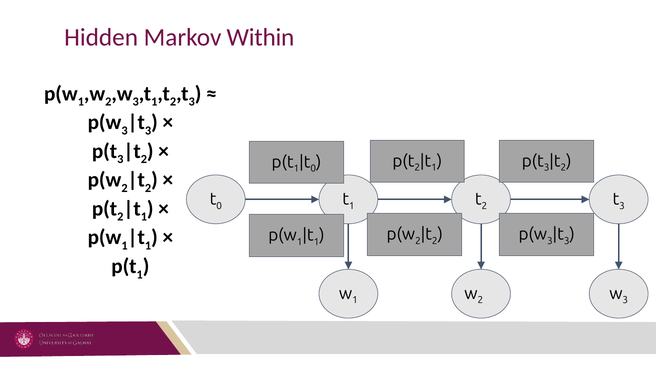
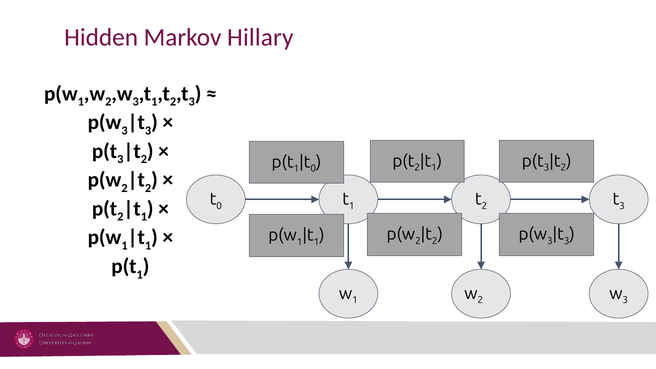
Within: Within -> Hillary (260, 37)
